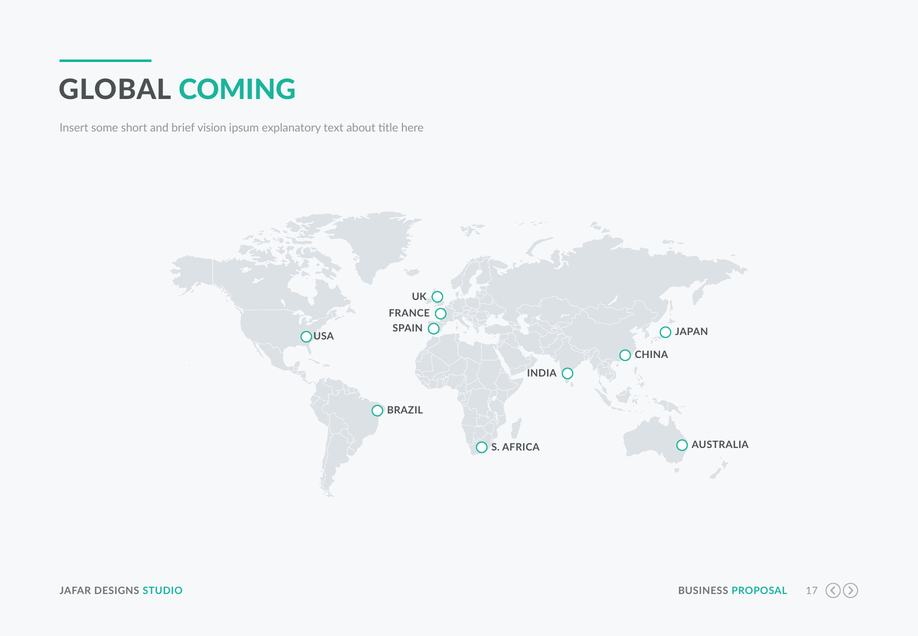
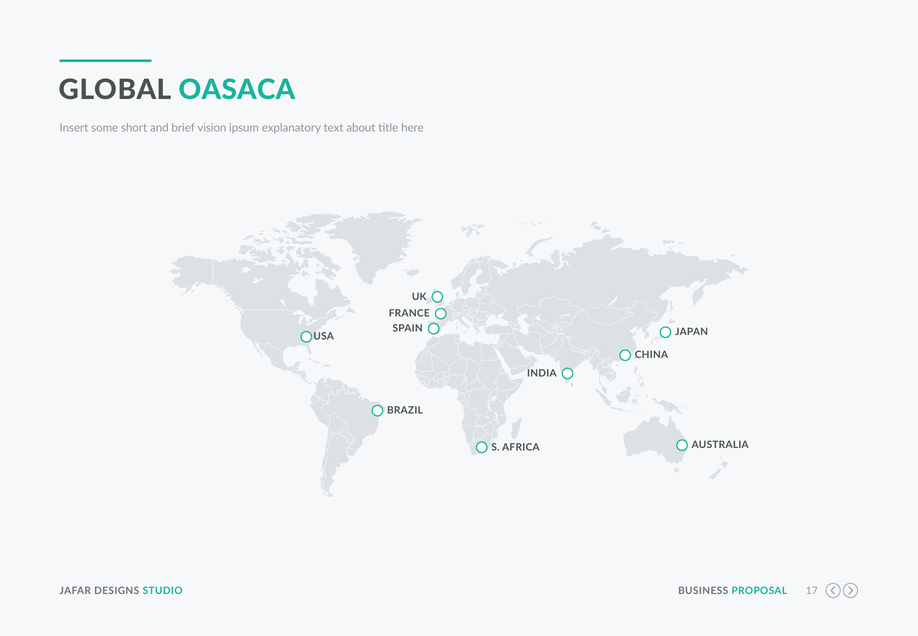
COMING: COMING -> OASACA (237, 90)
